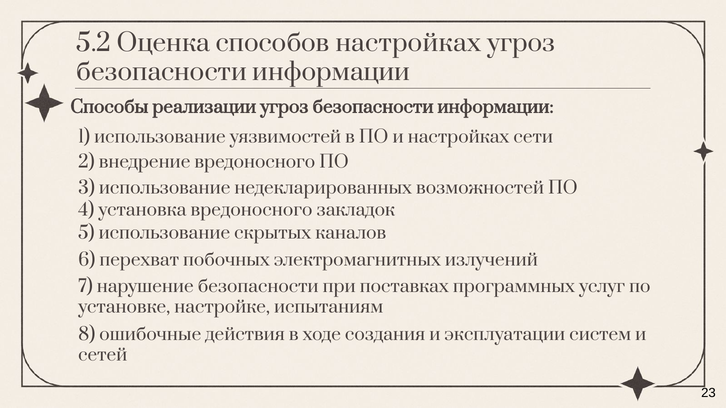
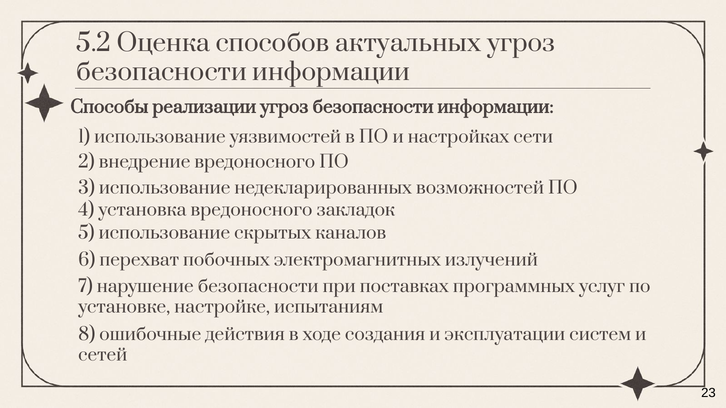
способов настройках: настройках -> актуальных (408, 43)
